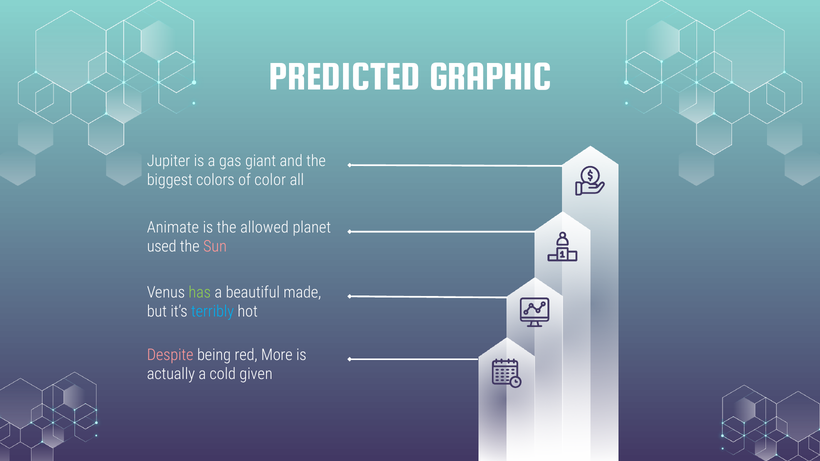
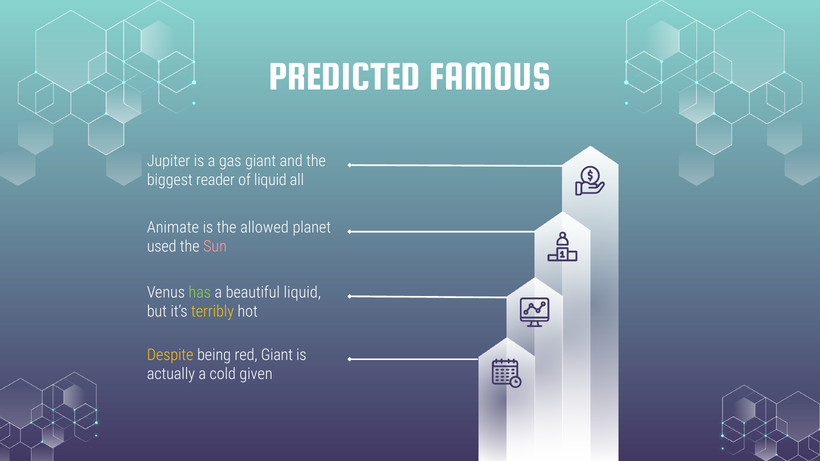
GRAPHIC: GRAPHIC -> FAMOUS (490, 76)
colors: colors -> reader (215, 180)
of color: color -> liquid (270, 180)
beautiful made: made -> liquid (302, 292)
terribly colour: light blue -> yellow (213, 312)
Despite colour: pink -> yellow (170, 355)
red More: More -> Giant (277, 355)
